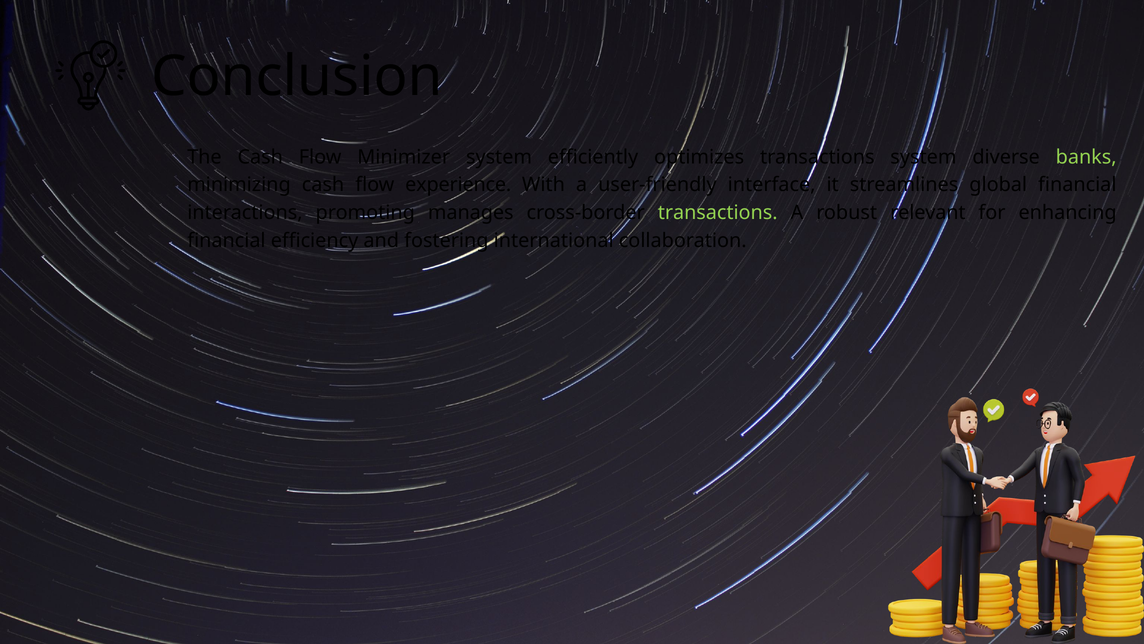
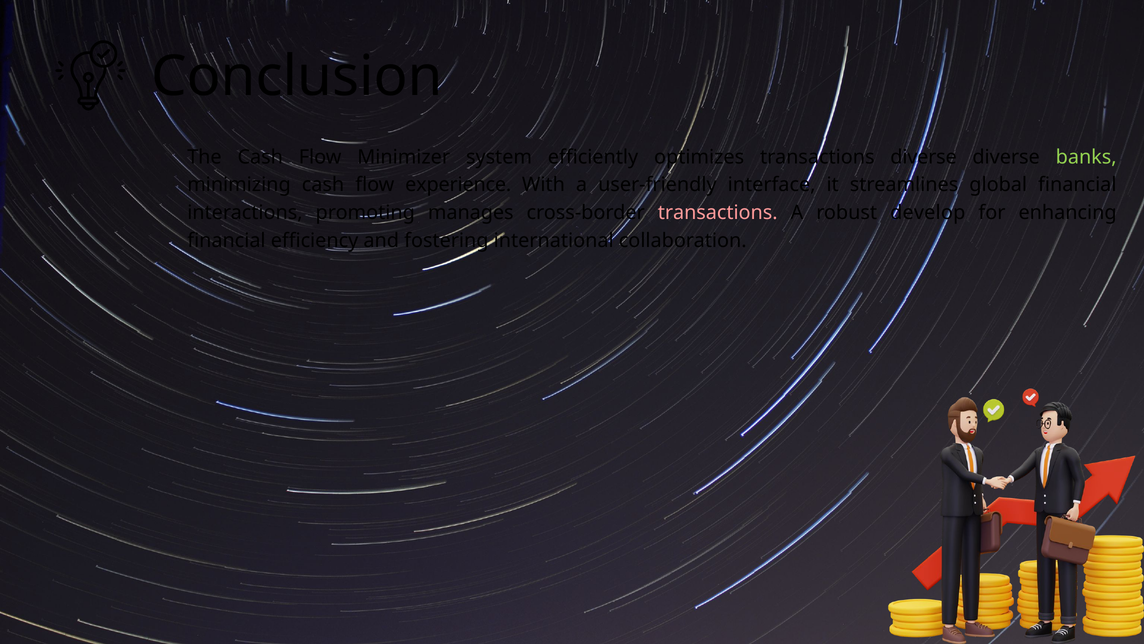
transactions system: system -> diverse (924, 157)
transactions colour: light green -> pink (718, 212)
relevant: relevant -> develop (928, 212)
